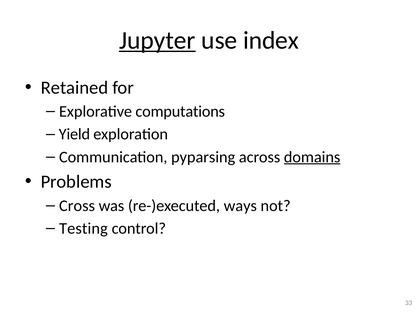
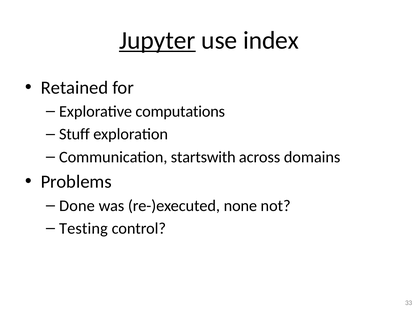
Yield: Yield -> Stuff (74, 134)
pyparsing: pyparsing -> startswith (203, 157)
domains underline: present -> none (312, 157)
Cross: Cross -> Done (77, 206)
ways: ways -> none (240, 206)
